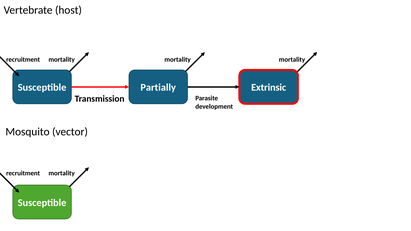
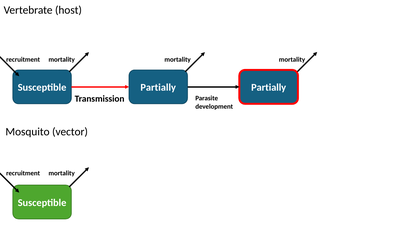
Susceptible Extrinsic: Extrinsic -> Partially (269, 88)
